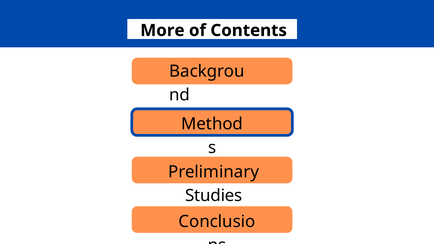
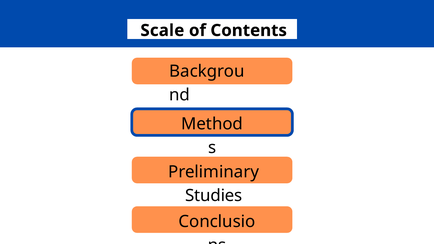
More: More -> Scale (162, 30)
